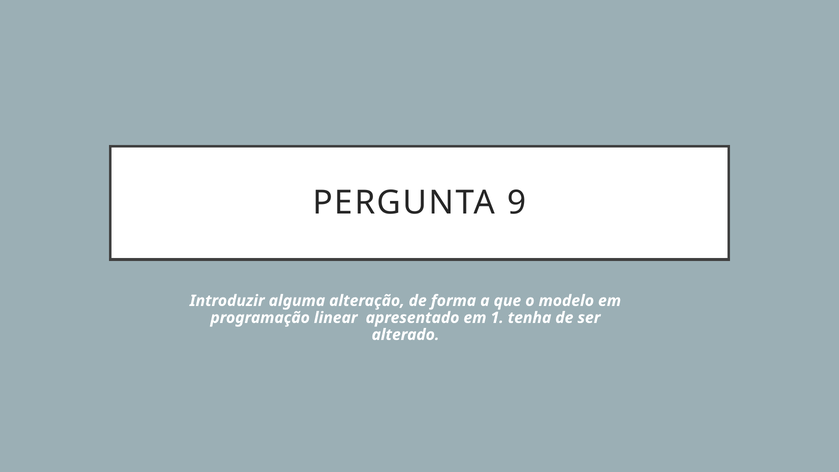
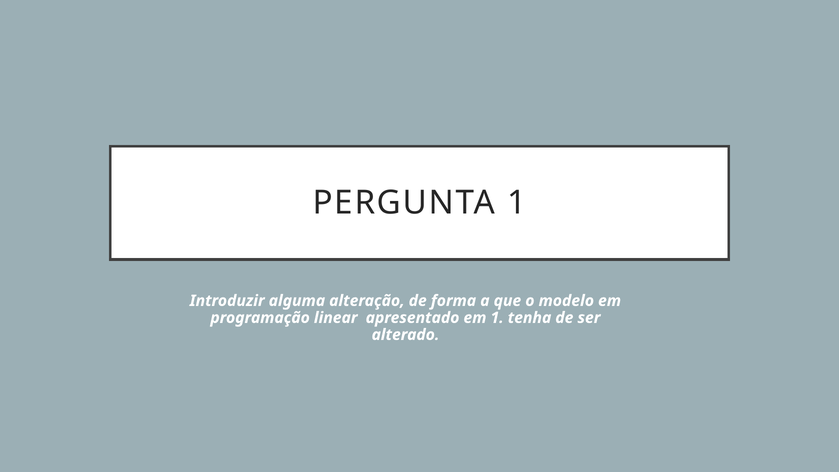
PERGUNTA 9: 9 -> 1 (517, 203)
